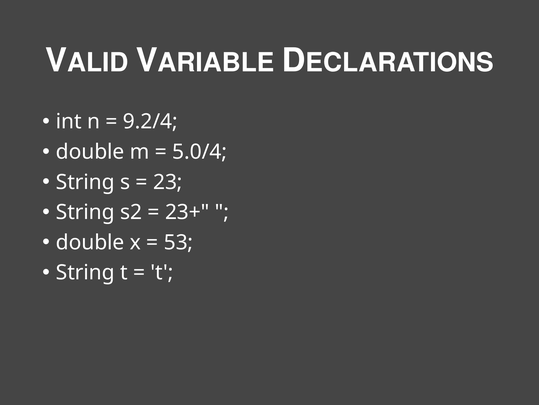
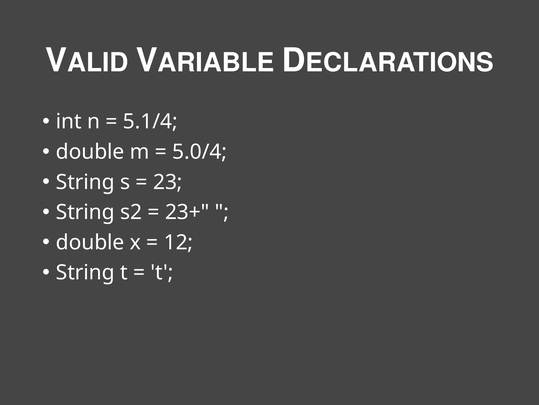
9.2/4: 9.2/4 -> 5.1/4 (150, 122)
53: 53 -> 12 (178, 242)
